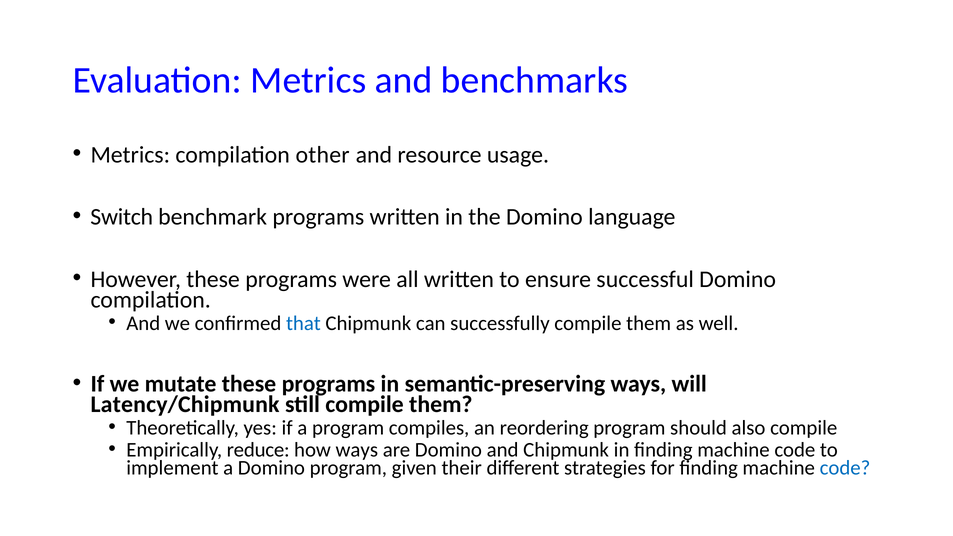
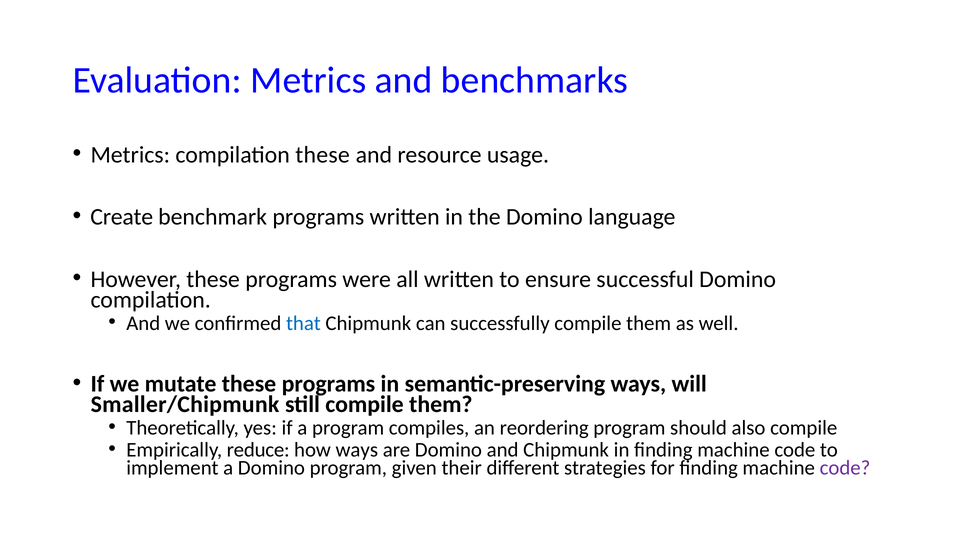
compilation other: other -> these (323, 155)
Switch: Switch -> Create (122, 217)
Latency/Chipmunk: Latency/Chipmunk -> Smaller/Chipmunk (185, 405)
code colour: blue -> purple (845, 468)
